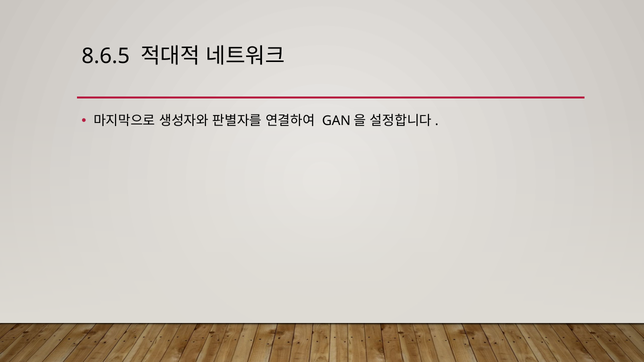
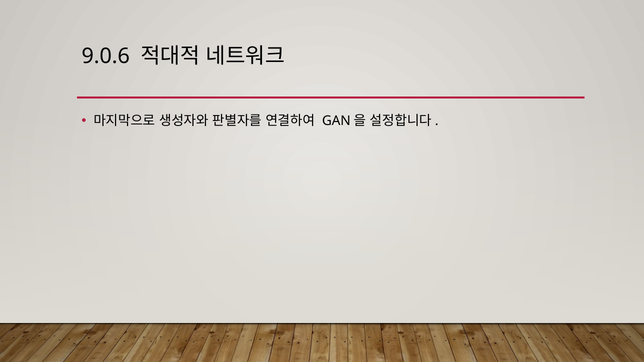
8.6.5: 8.6.5 -> 9.0.6 (106, 56)
